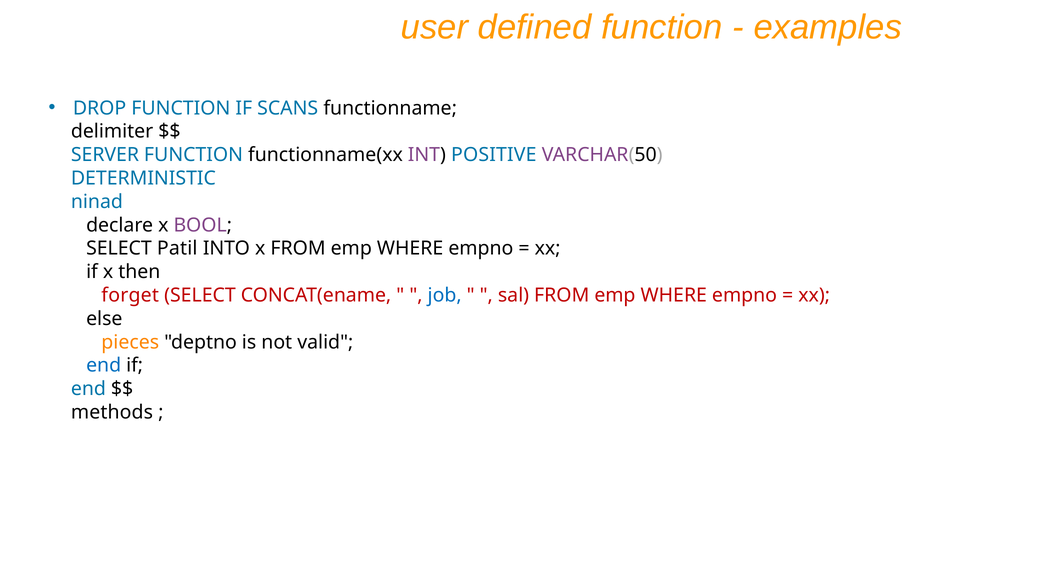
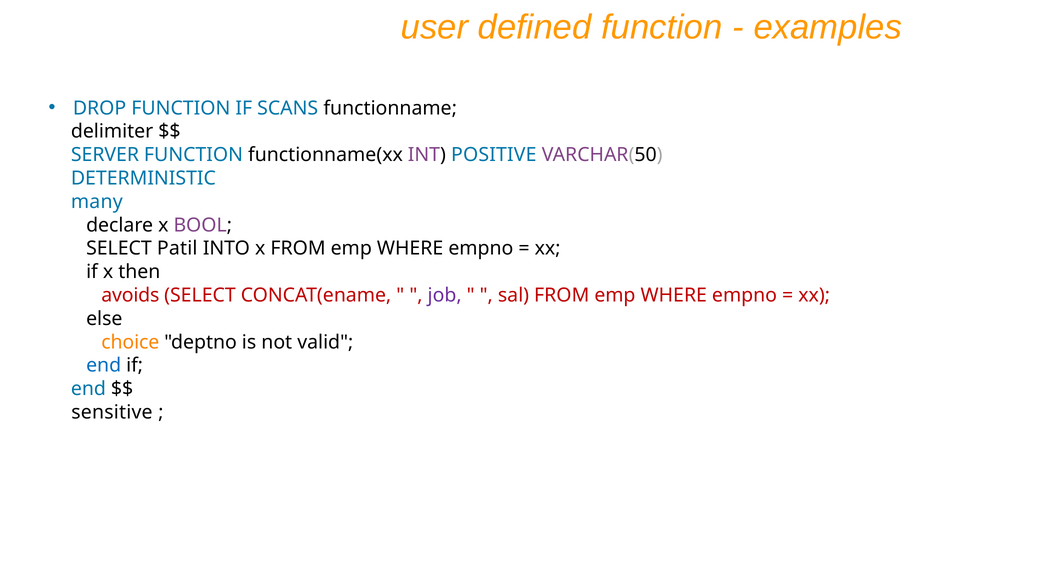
ninad: ninad -> many (97, 202)
forget: forget -> avoids (130, 295)
job colour: blue -> purple (445, 295)
pieces: pieces -> choice (130, 342)
methods: methods -> sensitive (112, 412)
